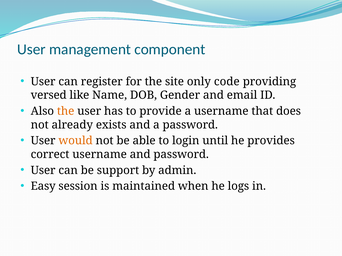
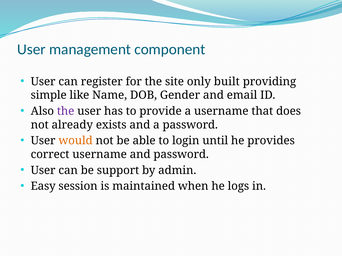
code: code -> built (227, 82)
versed: versed -> simple (49, 95)
the colour: orange -> purple (66, 111)
